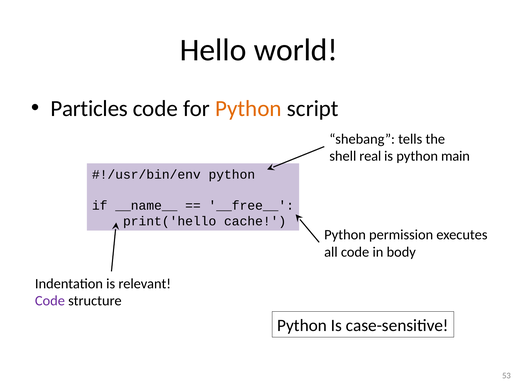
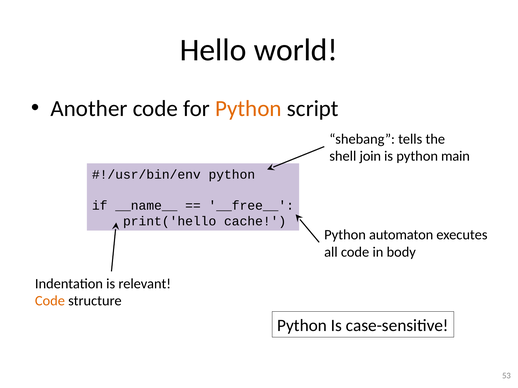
Particles: Particles -> Another (89, 109)
real: real -> join (370, 156)
permission: permission -> automaton (401, 235)
Code colour: purple -> orange (50, 301)
